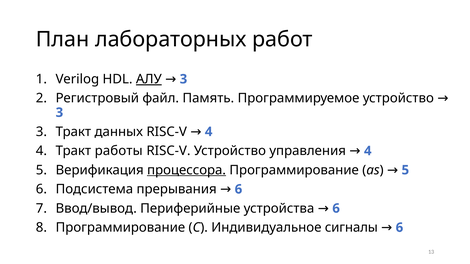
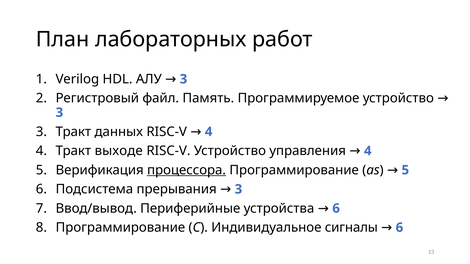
АЛУ underline: present -> none (149, 79)
работы: работы -> выходе (119, 151)
6: 6 -> 3 (238, 189)
